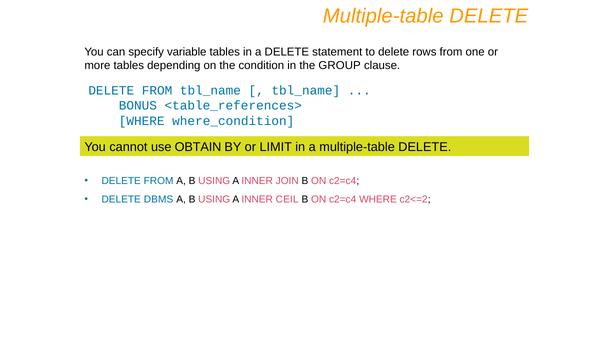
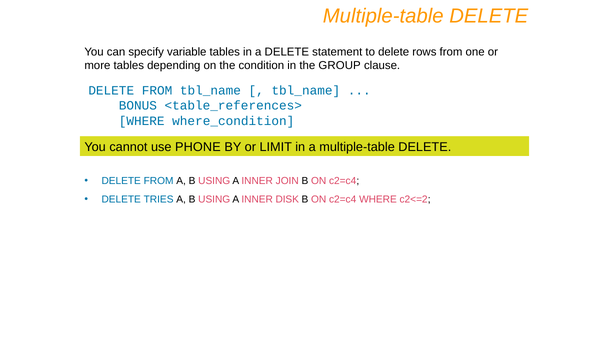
OBTAIN: OBTAIN -> PHONE (198, 147)
DBMS: DBMS -> TRIES (159, 199)
CEIL: CEIL -> DISK (287, 199)
